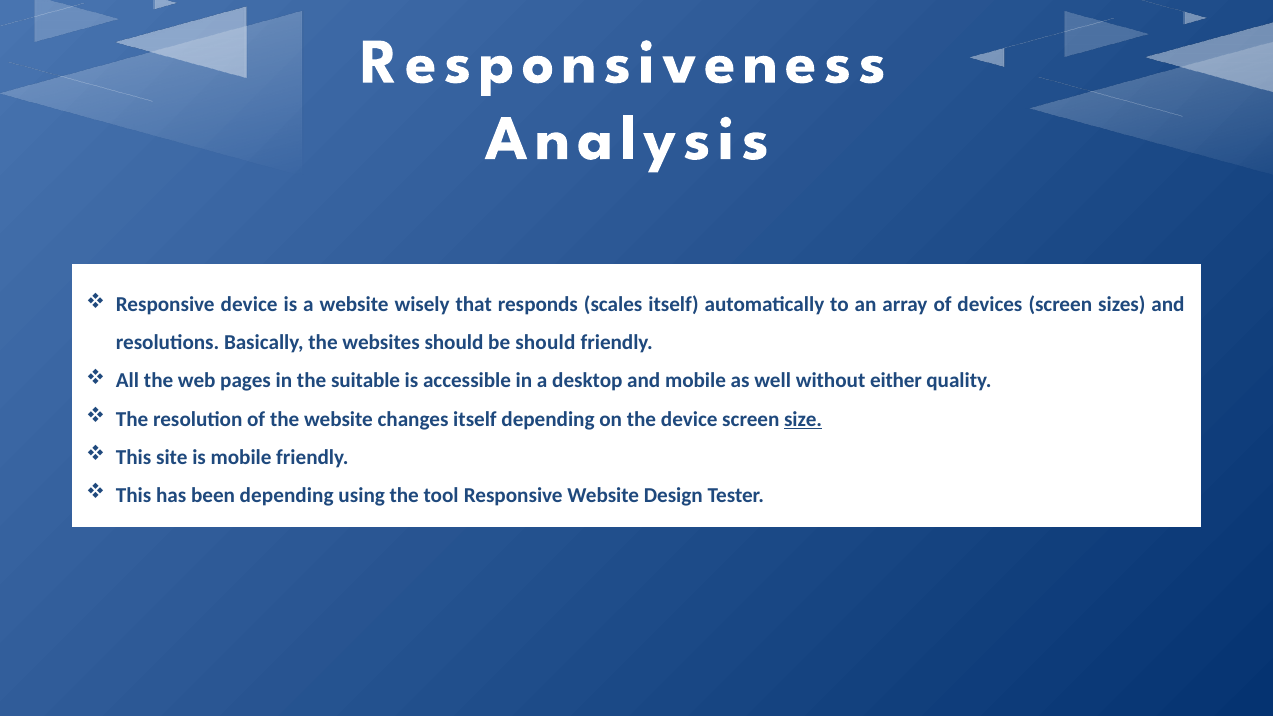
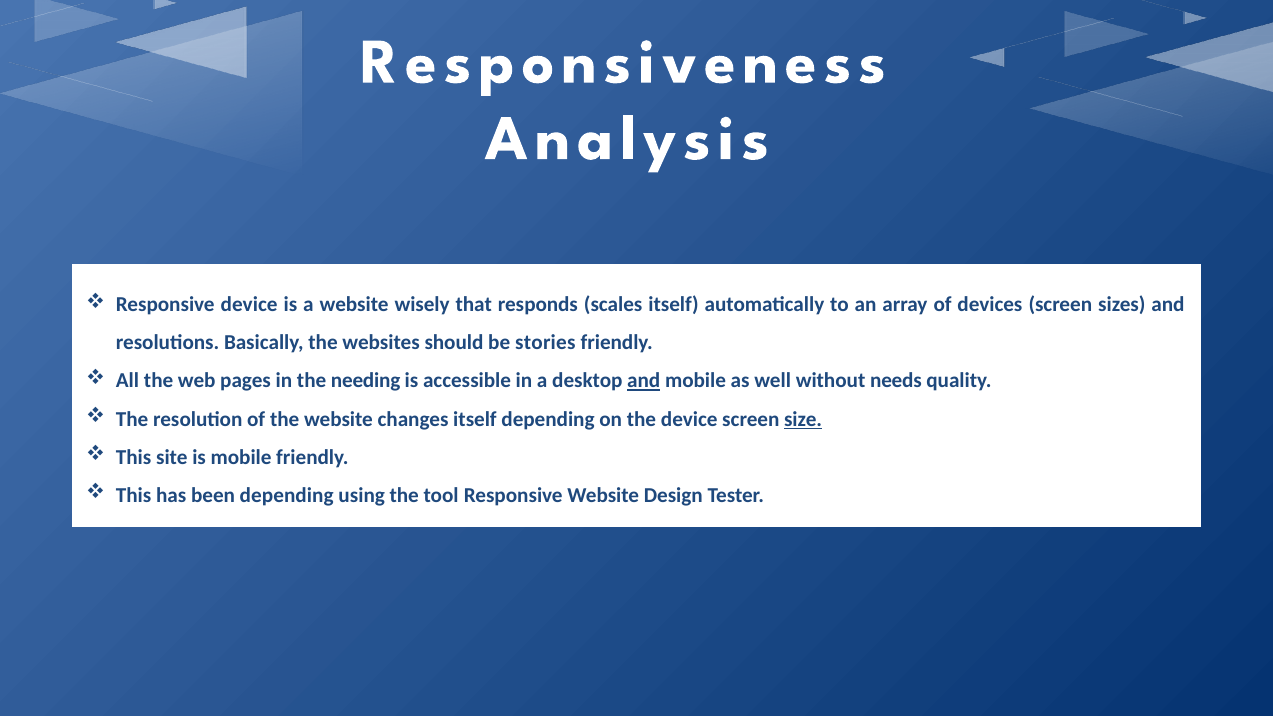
be should: should -> stories (545, 343)
suitable: suitable -> needing (366, 381)
and underline: none -> present (644, 381)
either: either -> needs (896, 381)
